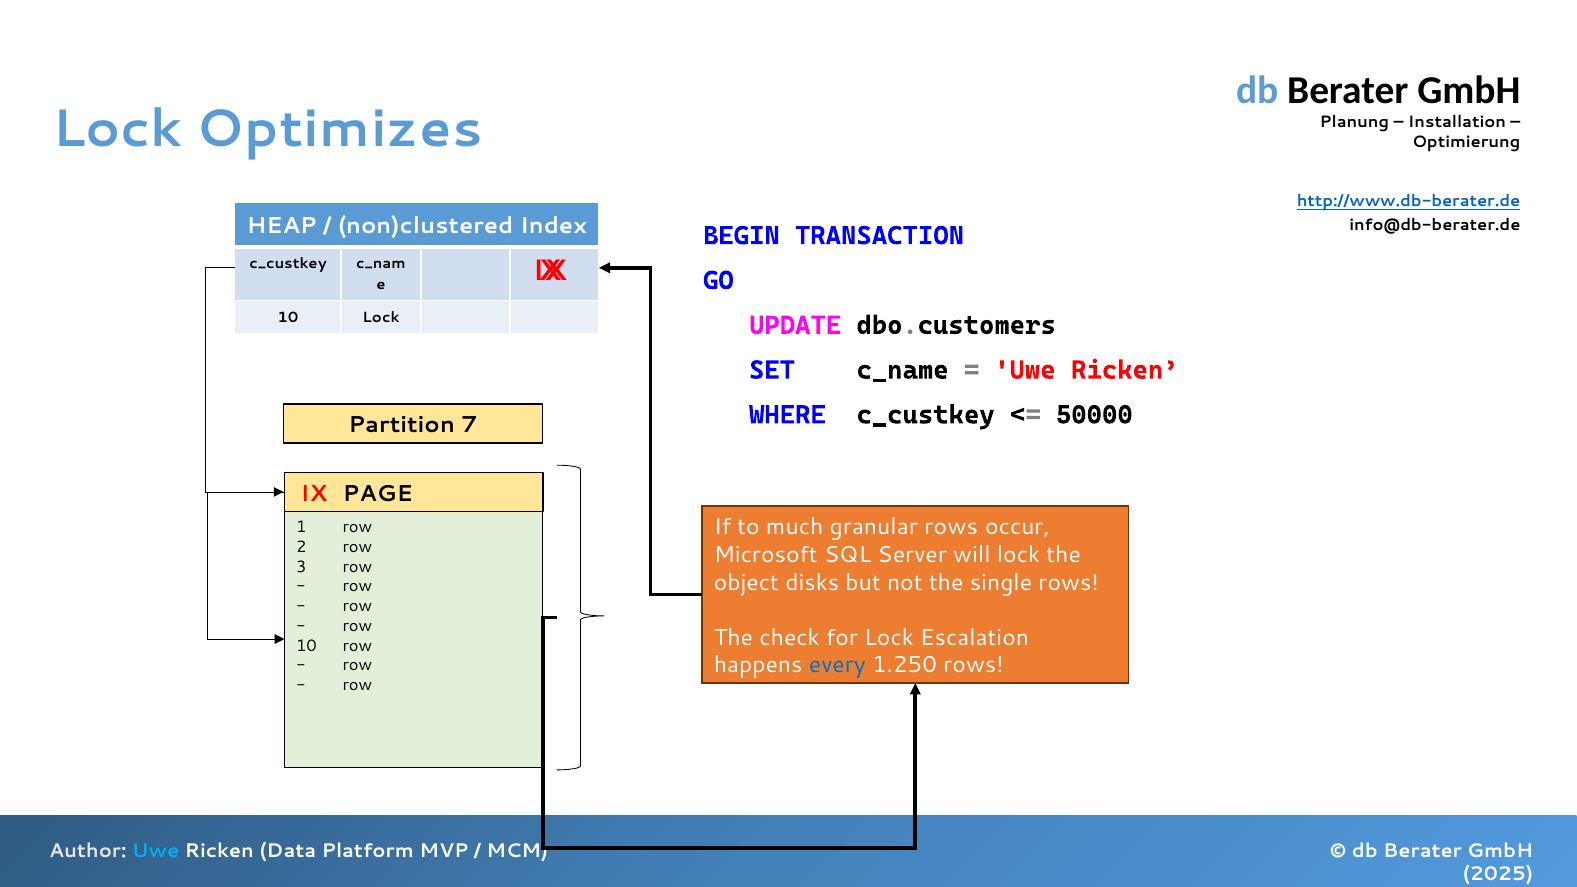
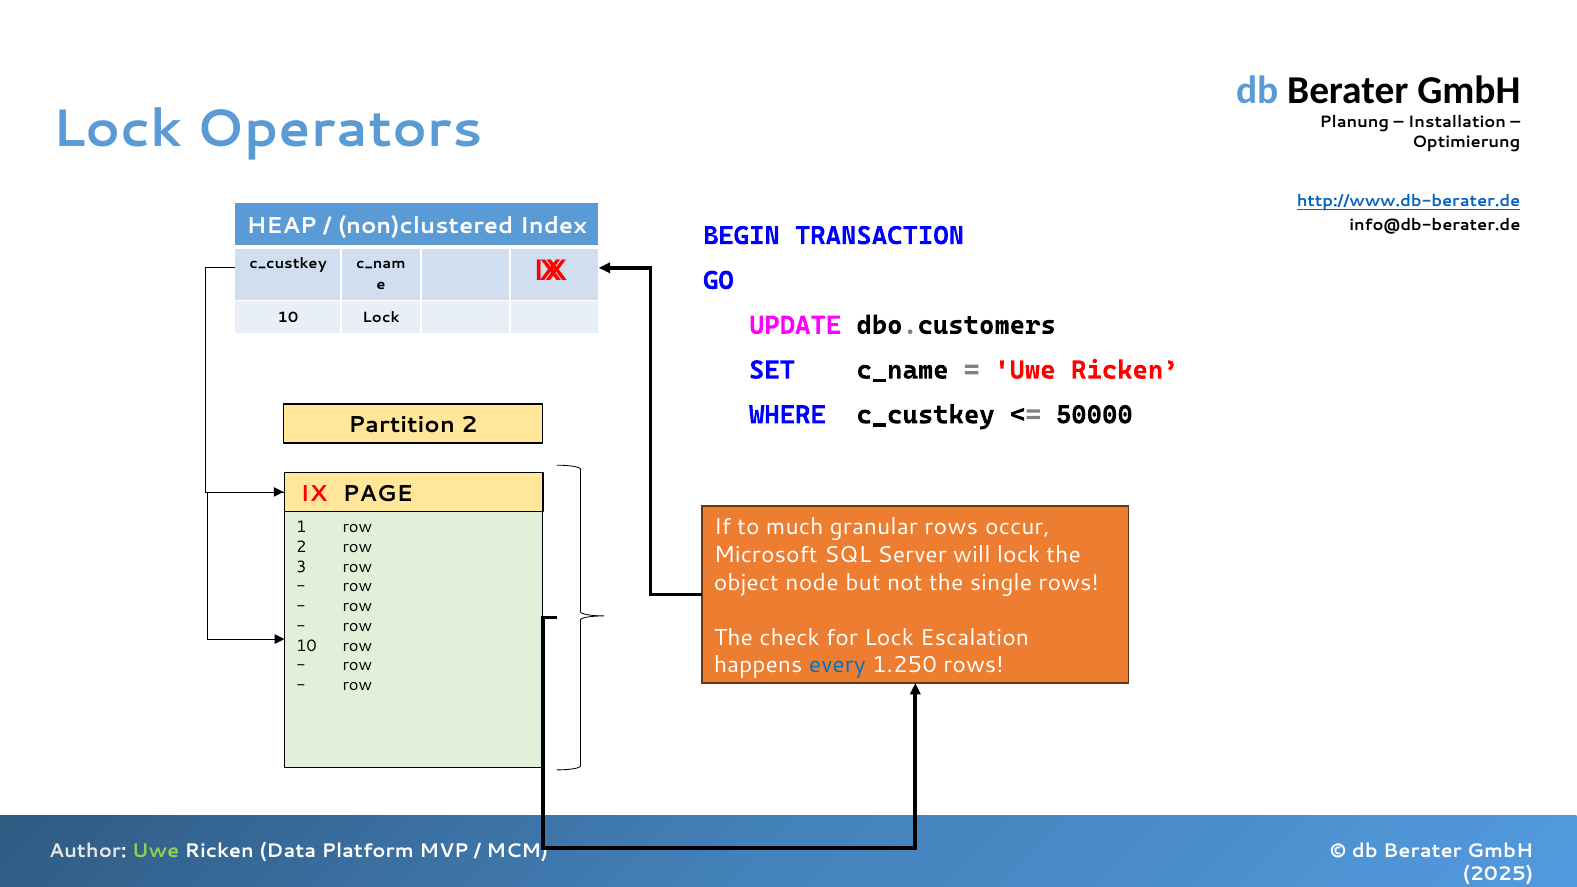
Optimizes: Optimizes -> Operators (340, 129)
Partition 7: 7 -> 2 (469, 425)
disks: disks -> node (812, 582)
Uwe colour: light blue -> light green (156, 851)
